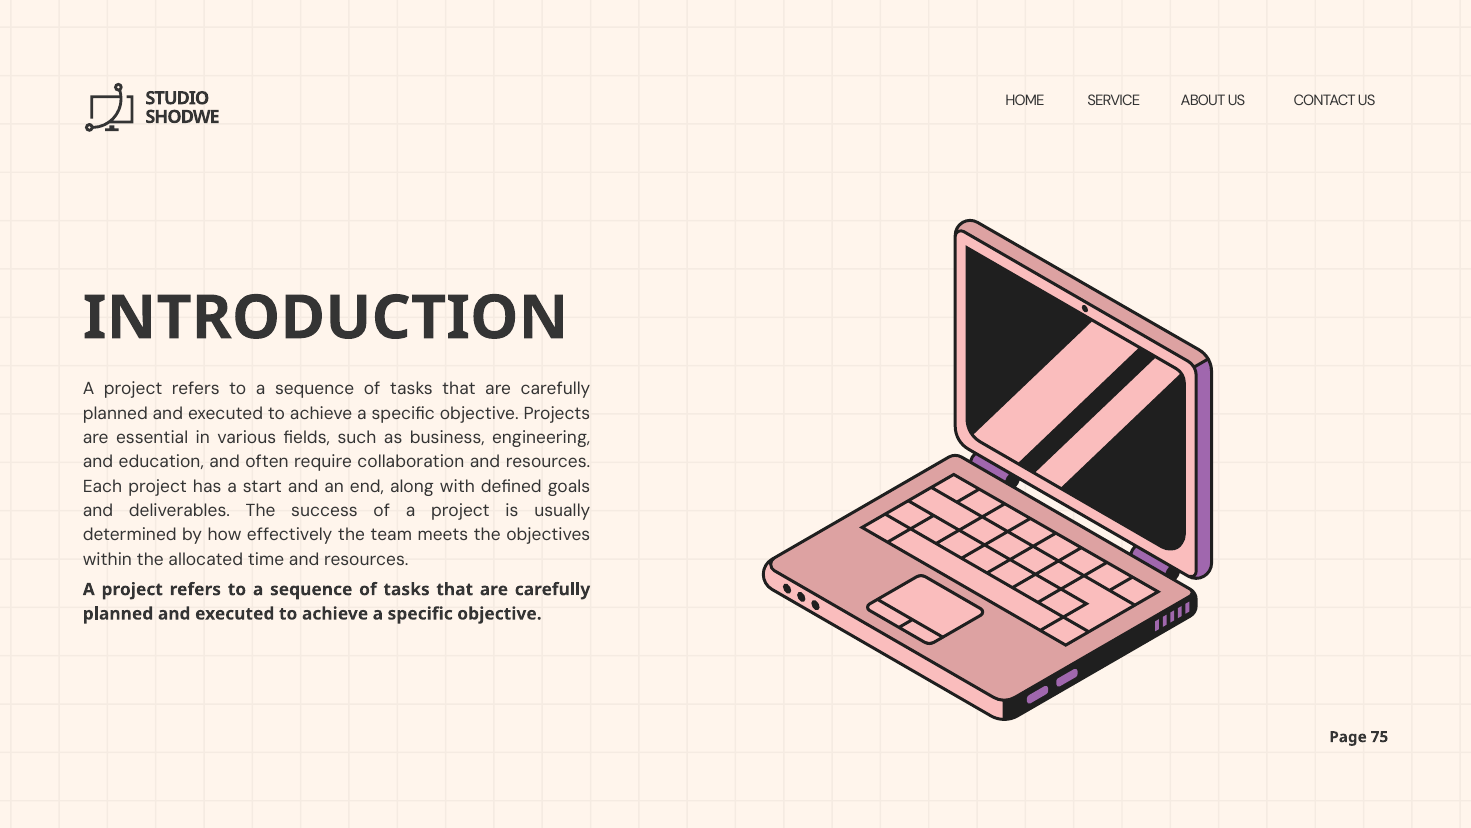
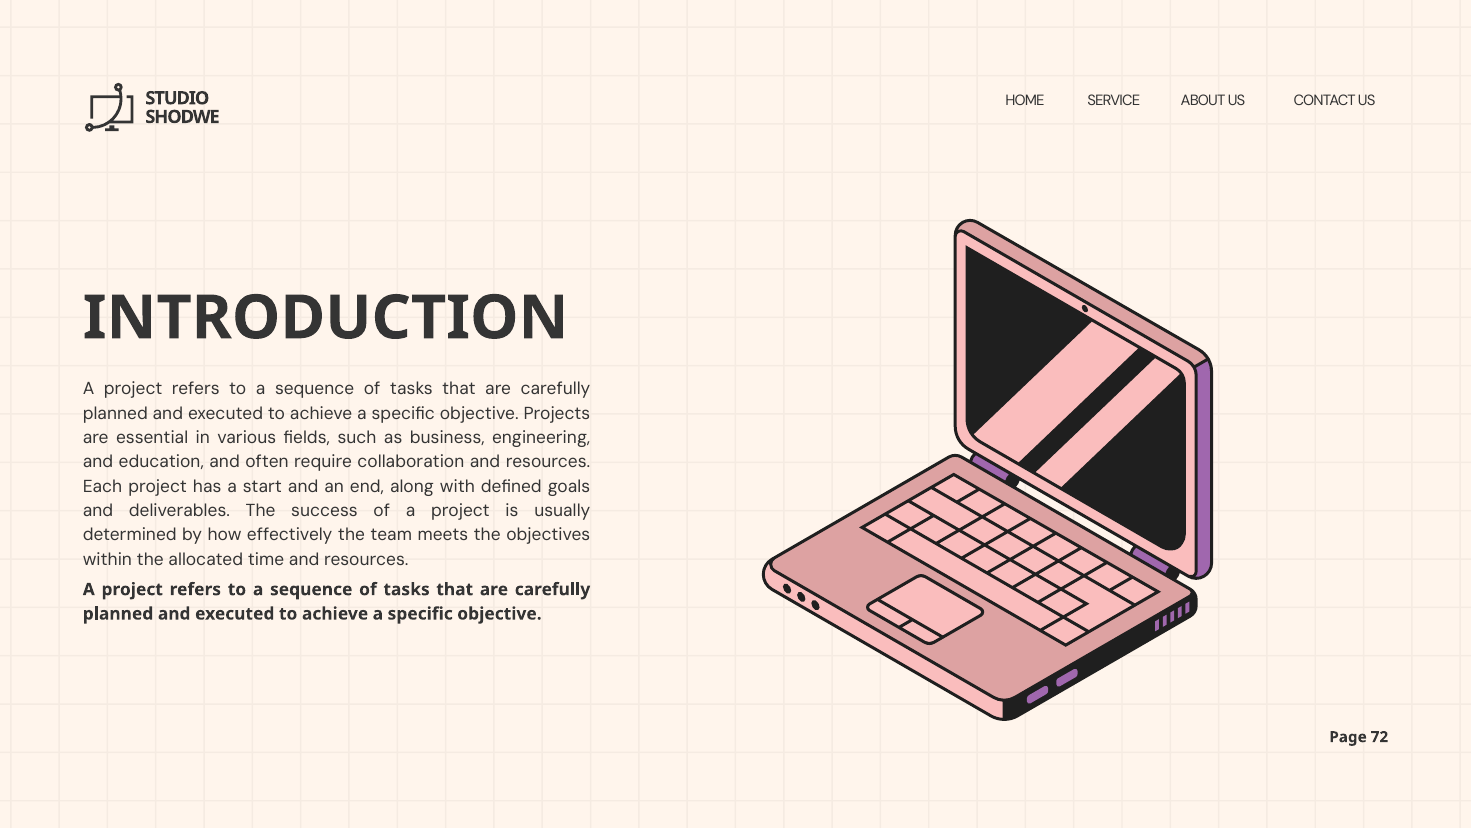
75: 75 -> 72 (1379, 737)
